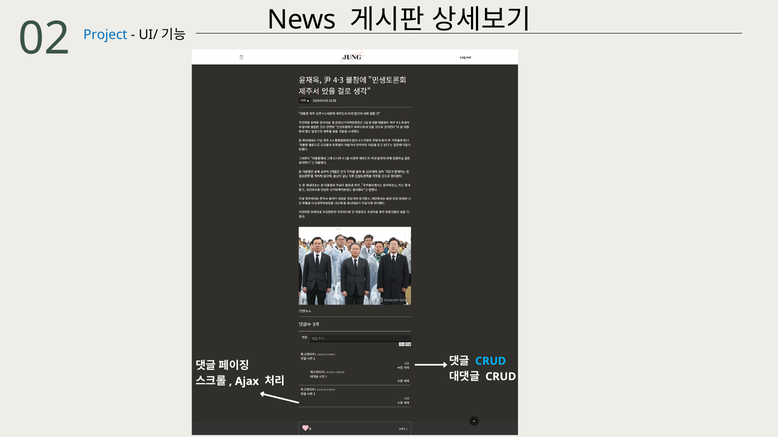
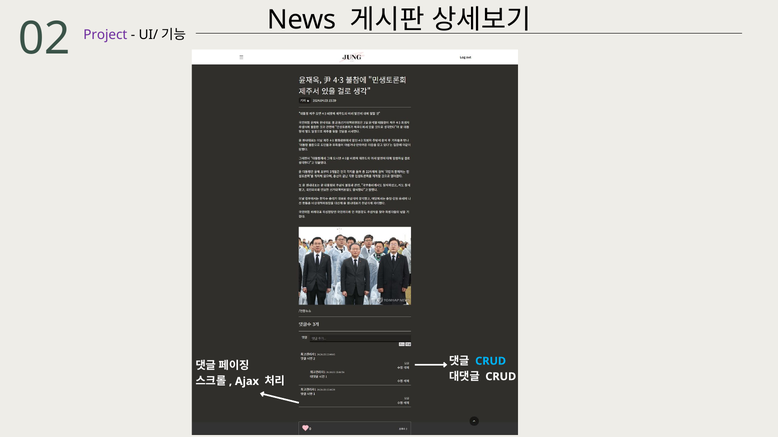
Project colour: blue -> purple (105, 35)
